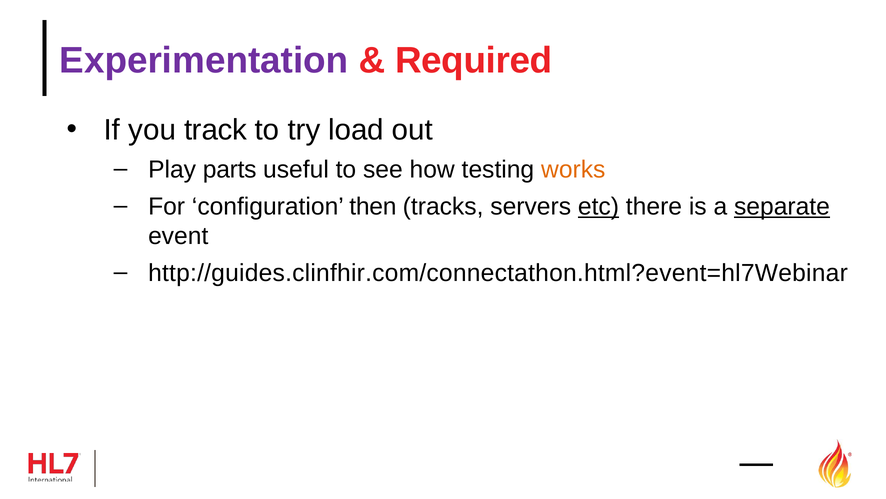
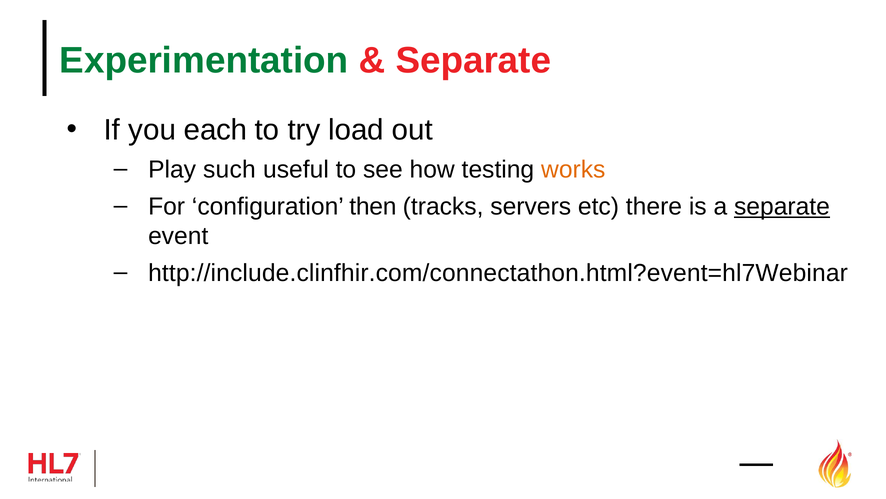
Experimentation colour: purple -> green (204, 60)
Required: Required -> Separate (473, 60)
track: track -> each (215, 130)
parts: parts -> such (229, 169)
etc underline: present -> none (598, 206)
http://guides.clinfhir.com/connectathon.html?event=hl7Webinar: http://guides.clinfhir.com/connectathon.html?event=hl7Webinar -> http://include.clinfhir.com/connectathon.html?event=hl7Webinar (498, 273)
